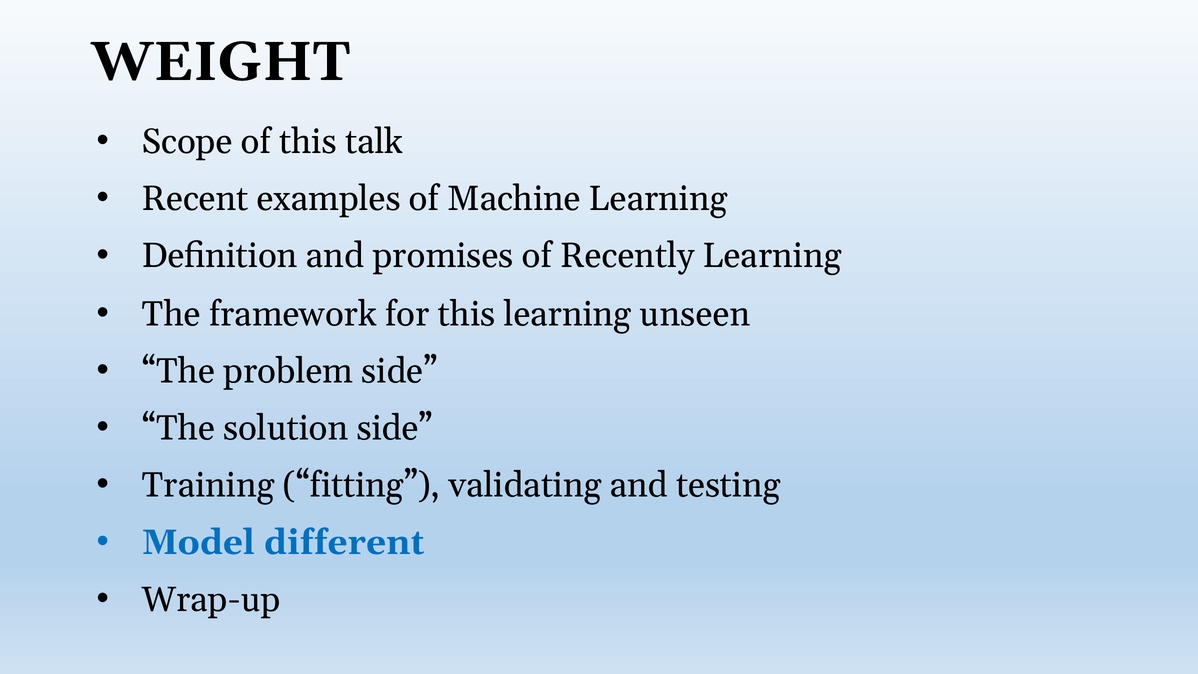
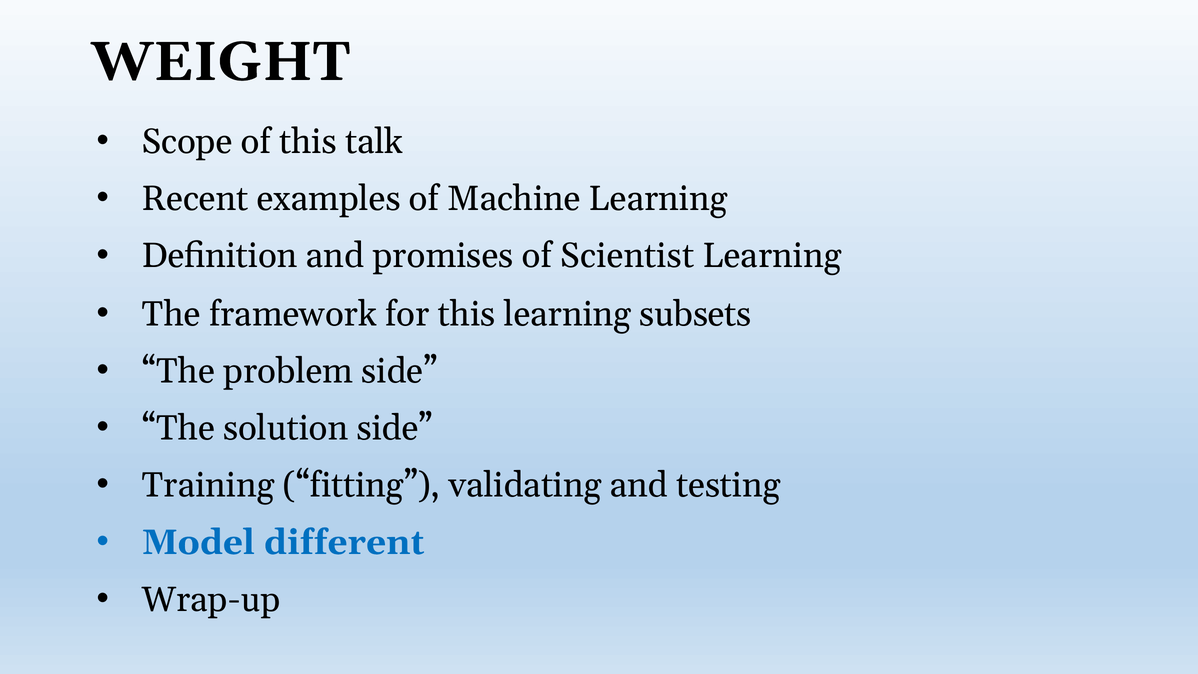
Recently: Recently -> Scientist (627, 256)
unseen: unseen -> subsets (695, 314)
